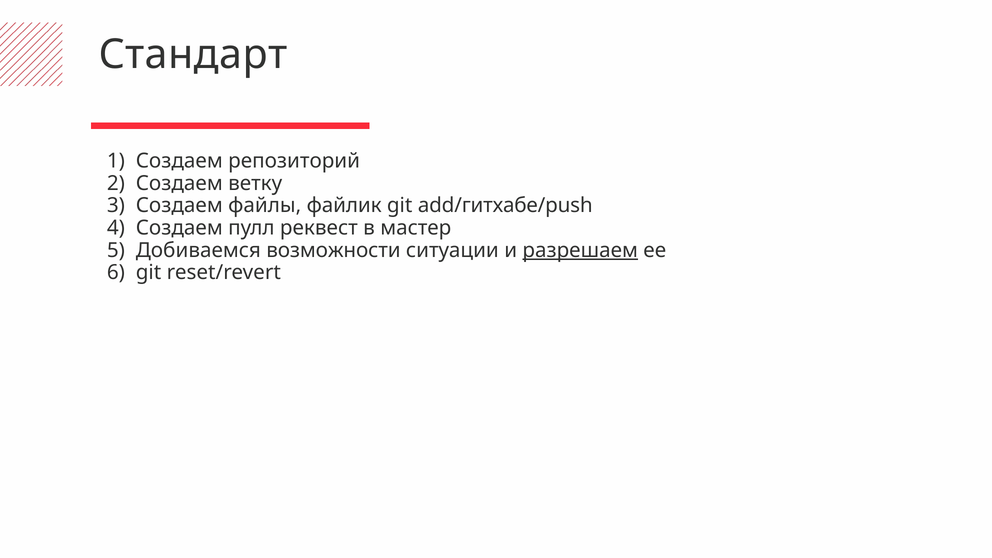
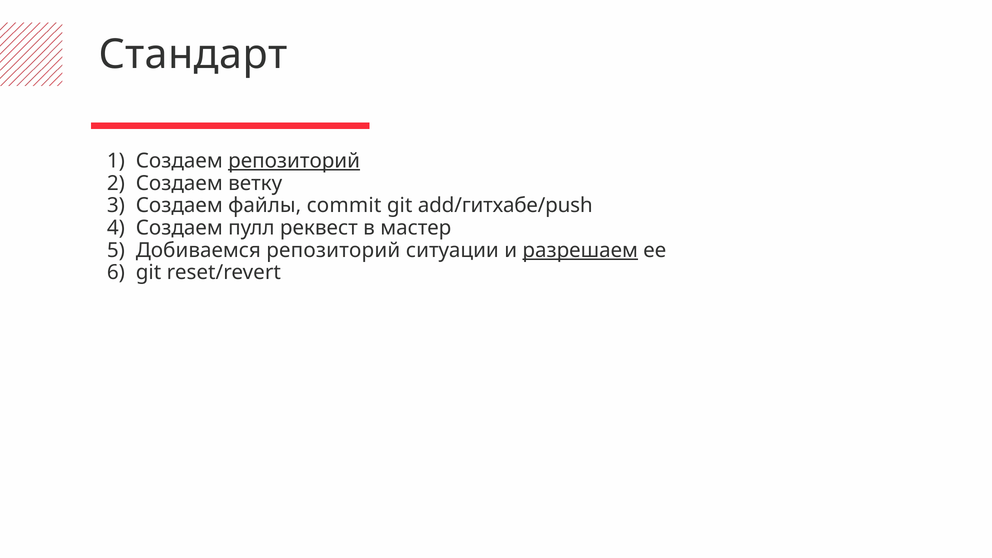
репозиторий underline: none -> present (294, 161)
файлик: файлик -> commit (344, 206)
Добиваемся возможности: возможности -> репозиторий (333, 250)
